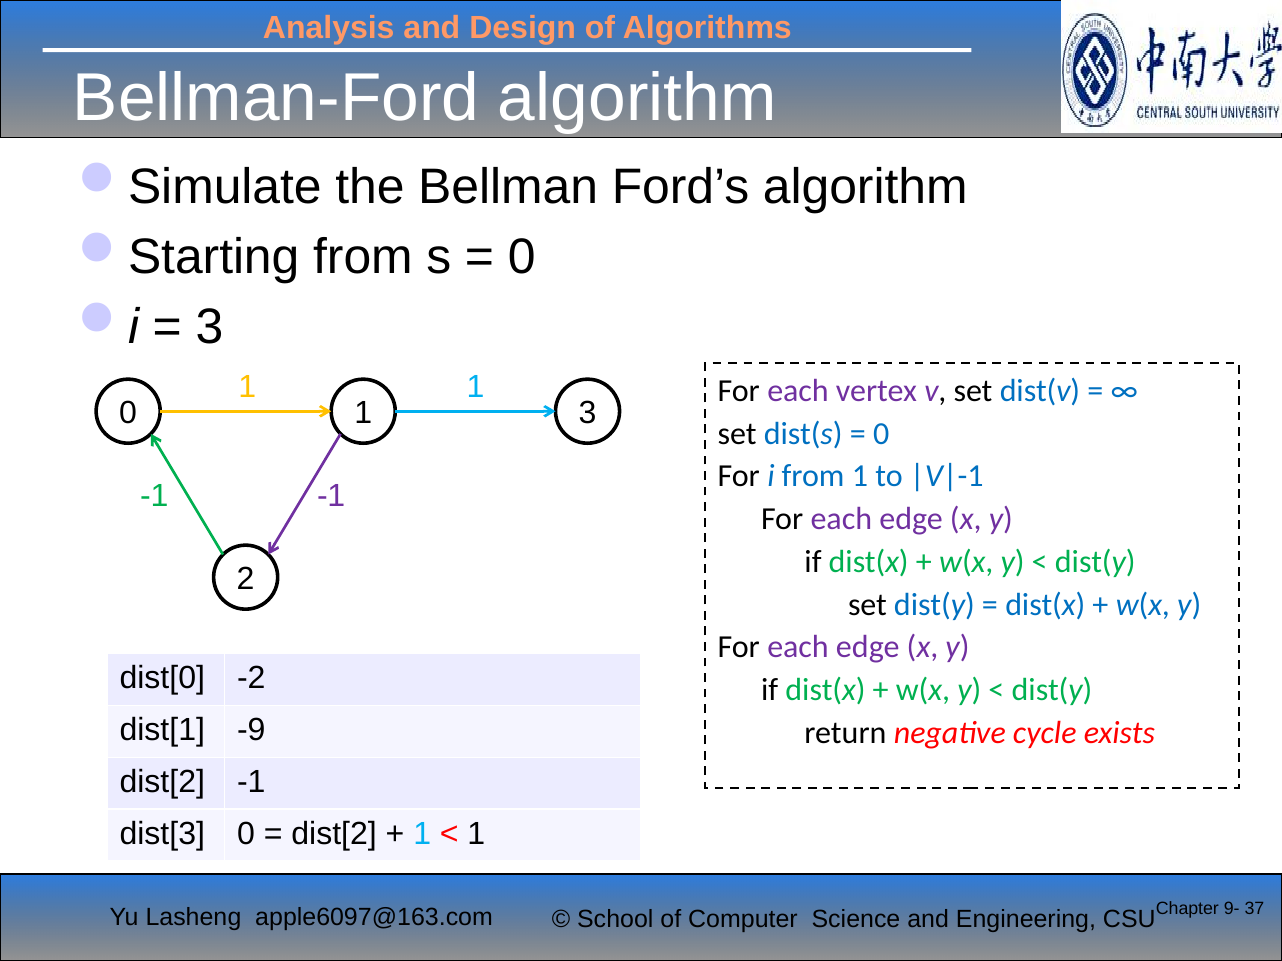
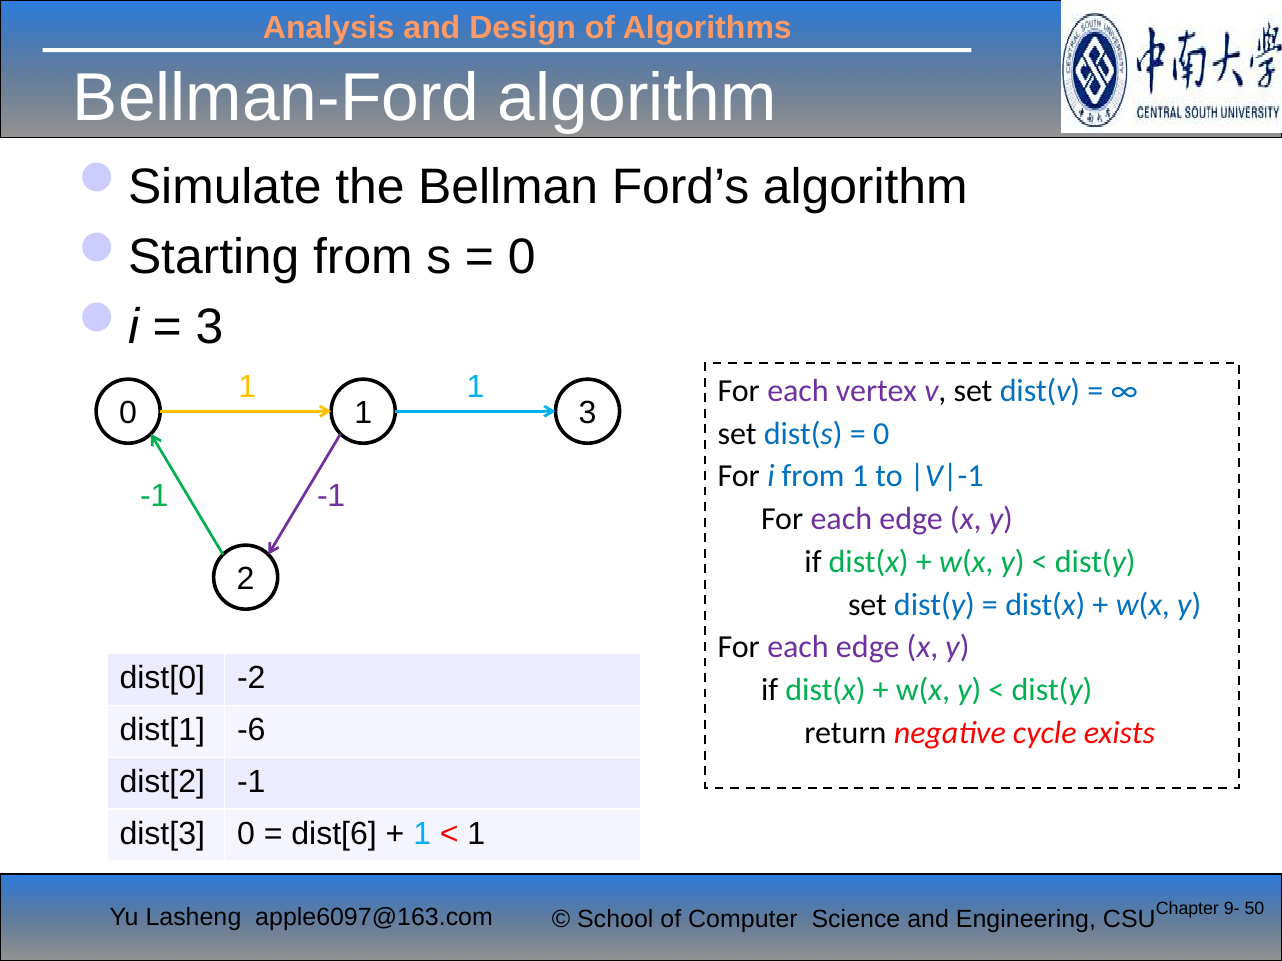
-9: -9 -> -6 (251, 731)
dist[2: dist[2 -> dist[6 (334, 834)
37: 37 -> 50 (1254, 910)
